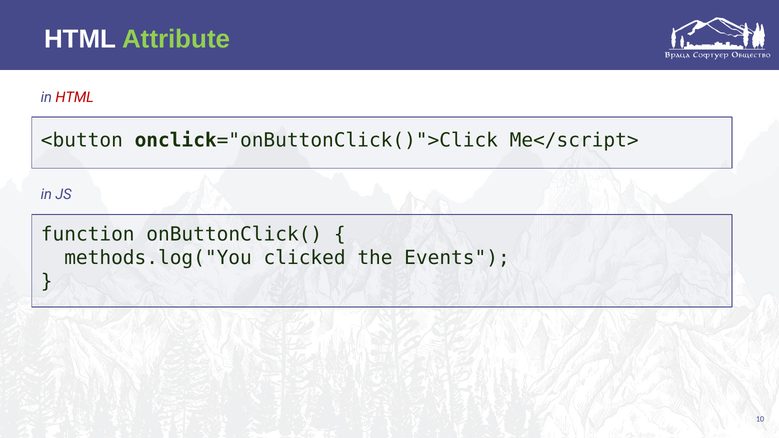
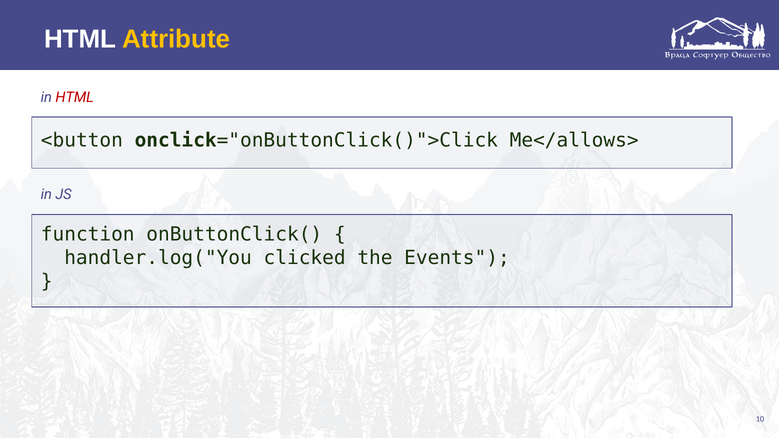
Attribute colour: light green -> yellow (176, 39)
Me</script>: Me</script> -> Me</allows> (574, 141)
methods.log("You: methods.log("You -> handler.log("You (158, 258)
